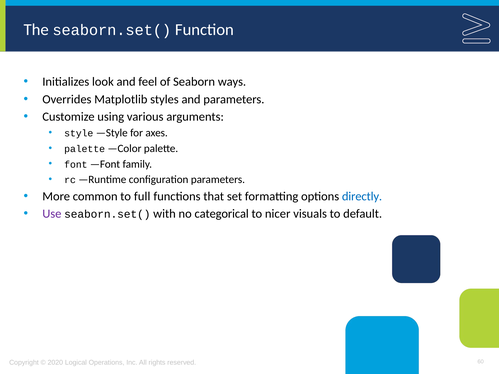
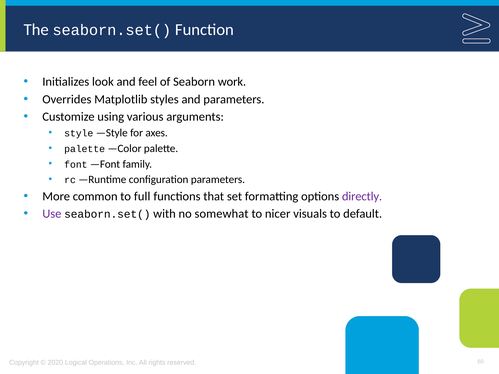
ways: ways -> work (232, 82)
directly colour: blue -> purple (362, 196)
categorical: categorical -> somewhat (222, 214)
